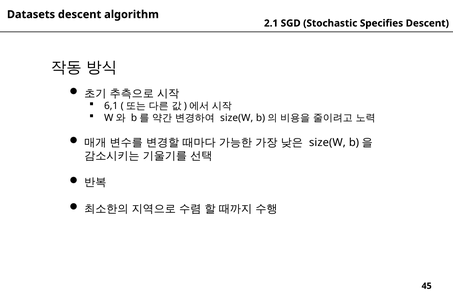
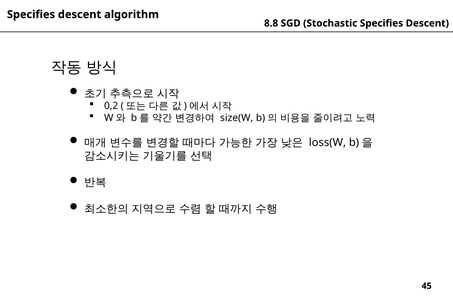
Datasets: Datasets -> Specifies (31, 14)
2.1: 2.1 -> 8.8 (271, 23)
6,1: 6,1 -> 0,2 (111, 106)
size(W: size(W -> loss(W (327, 142)
